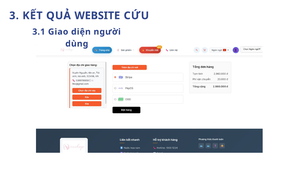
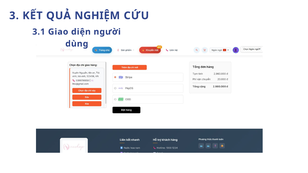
WEBSITE: WEBSITE -> NGHIỆM (97, 16)
